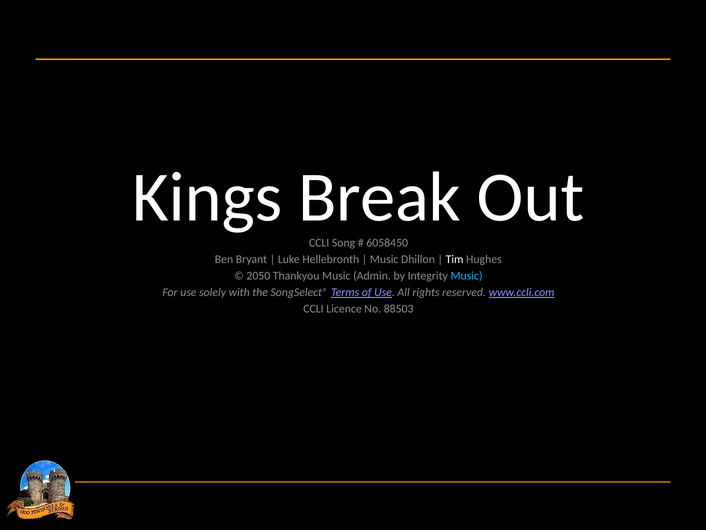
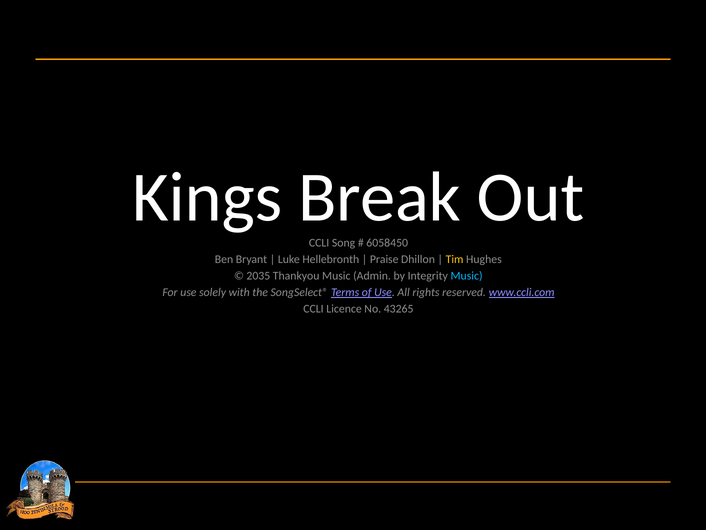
Music: Music -> Praise (384, 259)
Tim colour: white -> yellow (455, 259)
2050: 2050 -> 2035 (258, 275)
88503: 88503 -> 43265 (399, 309)
